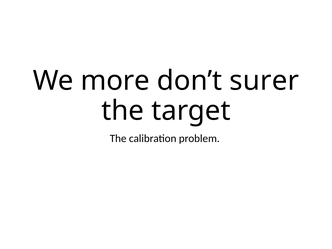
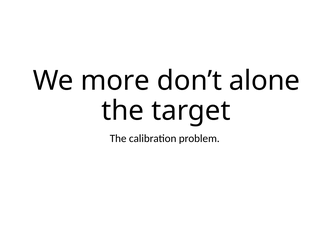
surer: surer -> alone (264, 81)
